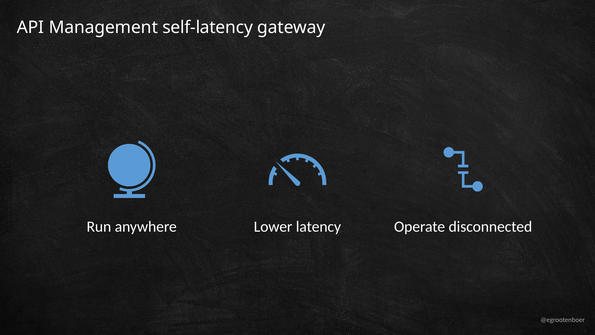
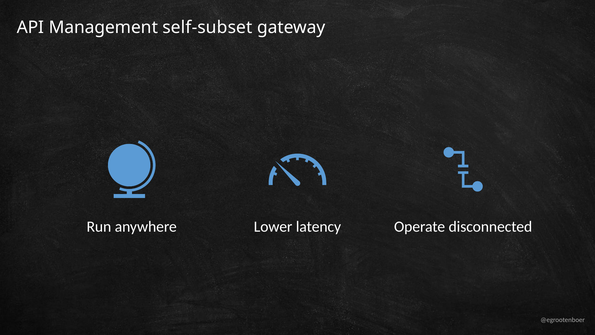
self-latency: self-latency -> self-subset (207, 27)
